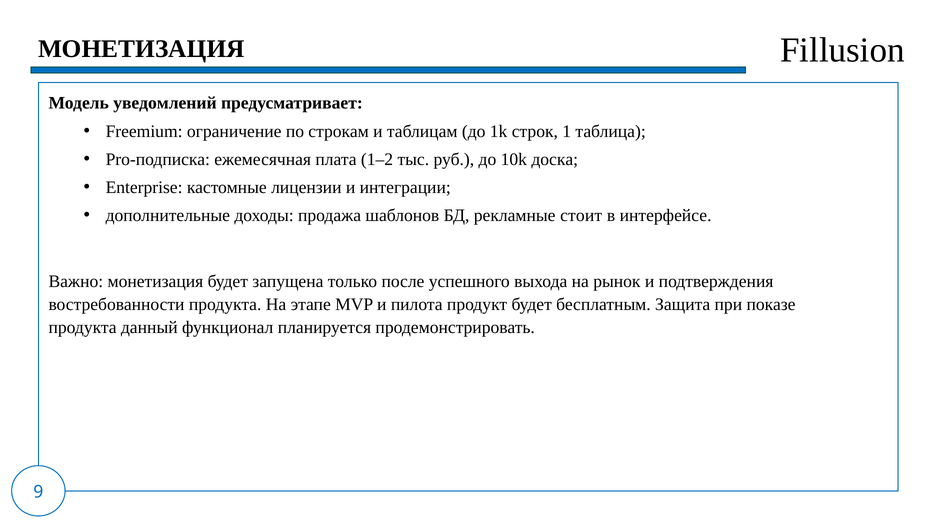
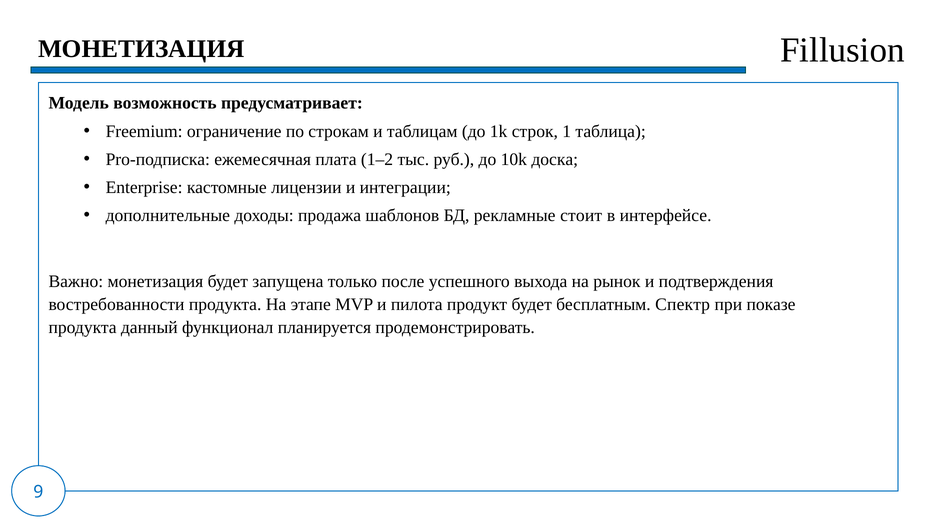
уведомлений: уведомлений -> возможность (165, 103)
Защита: Защита -> Спектр (683, 304)
